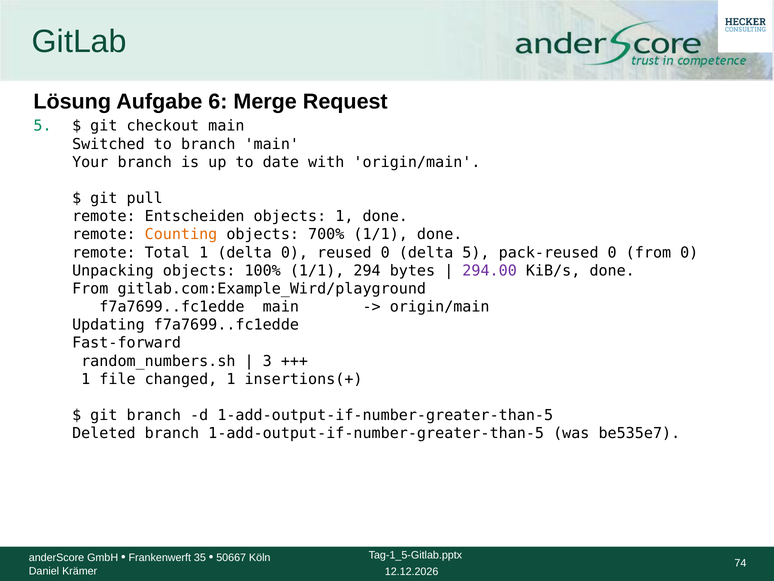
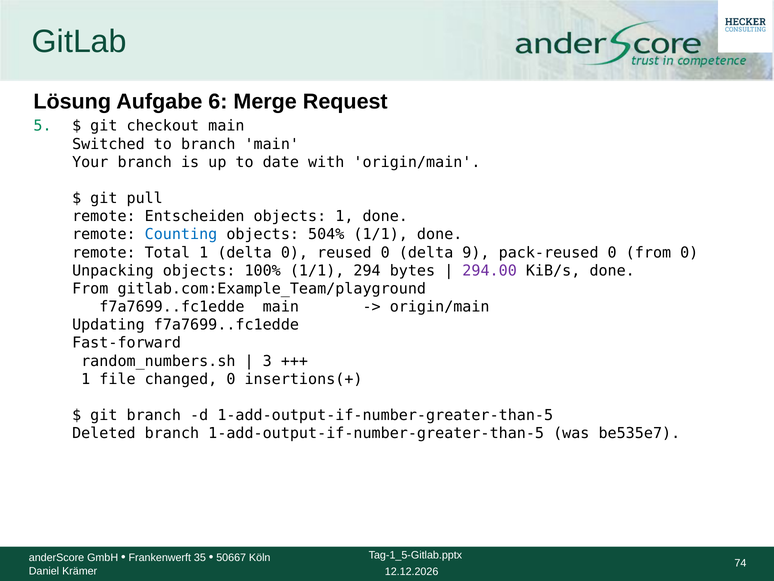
Counting colour: orange -> blue (181, 234)
700%: 700% -> 504% (326, 234)
delta 5: 5 -> 9 (476, 252)
gitlab.com:Example_Wird/playground: gitlab.com:Example_Wird/playground -> gitlab.com:Example_Team/playground (272, 288)
changed 1: 1 -> 0 (231, 379)
